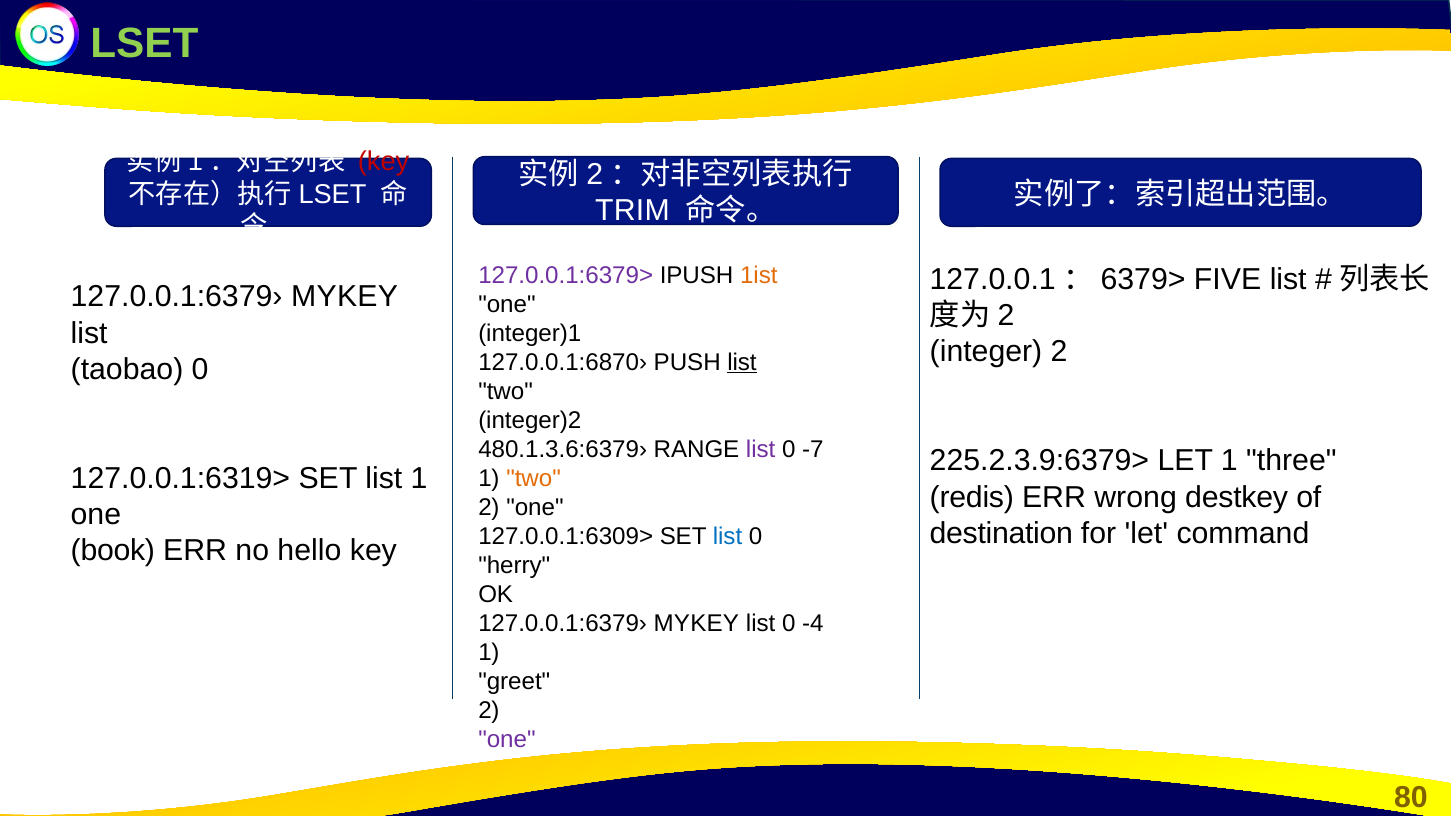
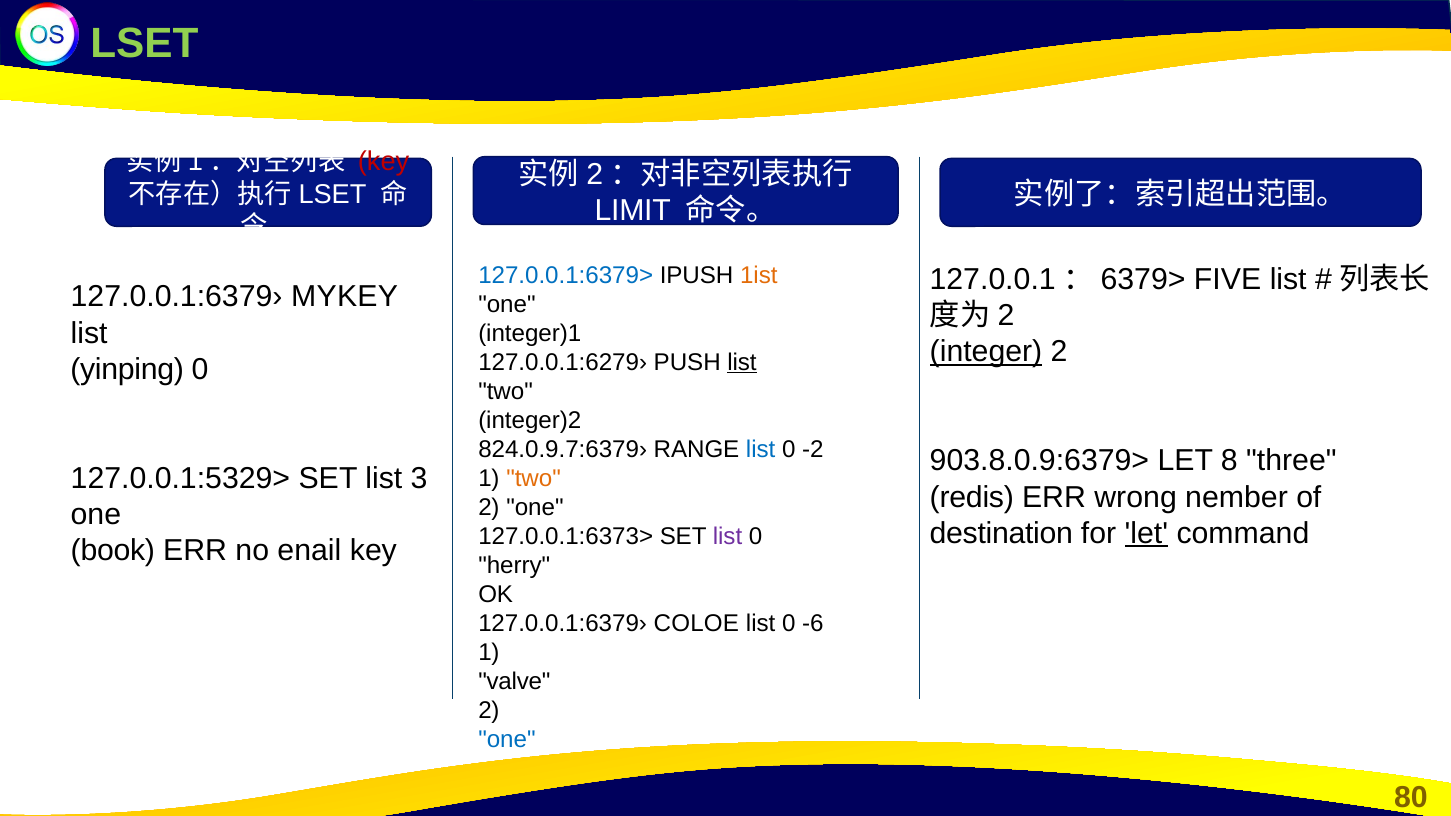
TRIM: TRIM -> LIMIT (633, 211)
127.0.0.1:6379> colour: purple -> blue (566, 275)
integer underline: none -> present (986, 352)
127.0.0.1:6870›: 127.0.0.1:6870› -> 127.0.0.1:6279› (563, 362)
taobao: taobao -> yinping (127, 369)
480.1.3.6:6379›: 480.1.3.6:6379› -> 824.0.9.7:6379› (563, 449)
list colour: purple -> blue (761, 449)
-7: -7 -> -2 (813, 449)
225.2.3.9:6379>: 225.2.3.9:6379> -> 903.8.0.9:6379> (1039, 461)
LET 1: 1 -> 8 (1229, 461)
127.0.0.1:6319>: 127.0.0.1:6319> -> 127.0.0.1:5329> (180, 478)
list 1: 1 -> 3 (419, 478)
destkey: destkey -> nember (1237, 497)
let underline: none -> present (1146, 533)
127.0.0.1:6309>: 127.0.0.1:6309> -> 127.0.0.1:6373> (566, 536)
list colour: blue -> purple (728, 536)
hello: hello -> enail (309, 551)
MYKEY: MYKEY -> COLOE (696, 623)
-4: -4 -> -6 (813, 623)
greet: greet -> valve (514, 681)
one colour: purple -> blue (507, 739)
